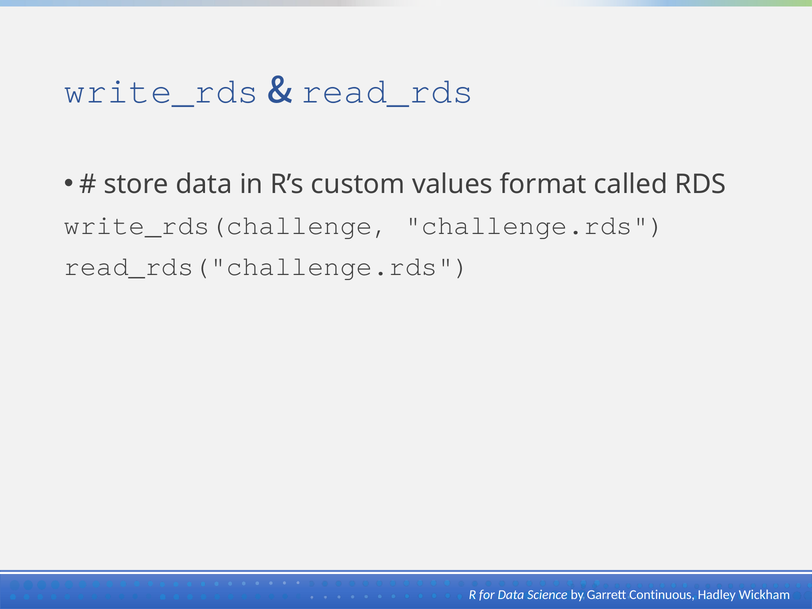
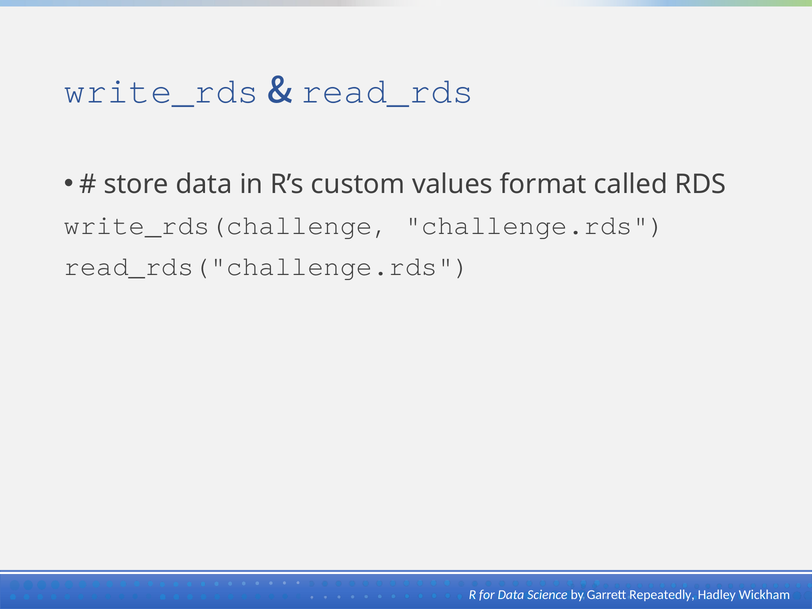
Continuous: Continuous -> Repeatedly (662, 595)
